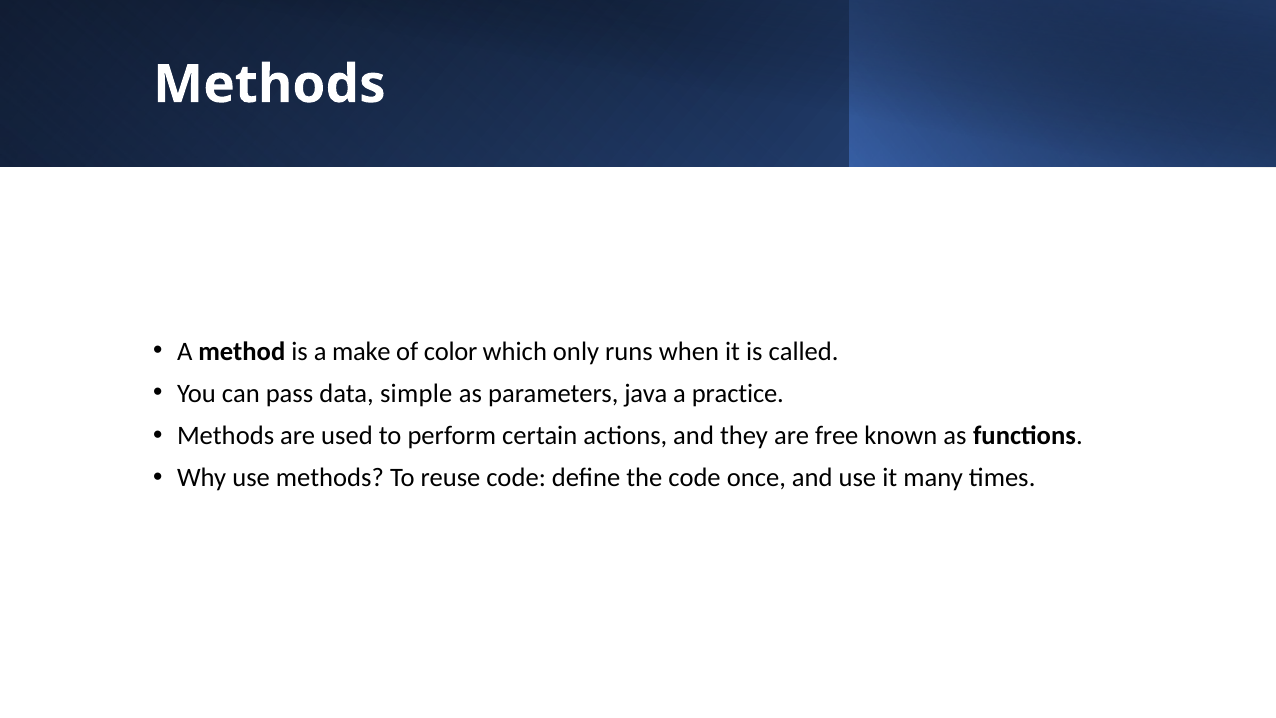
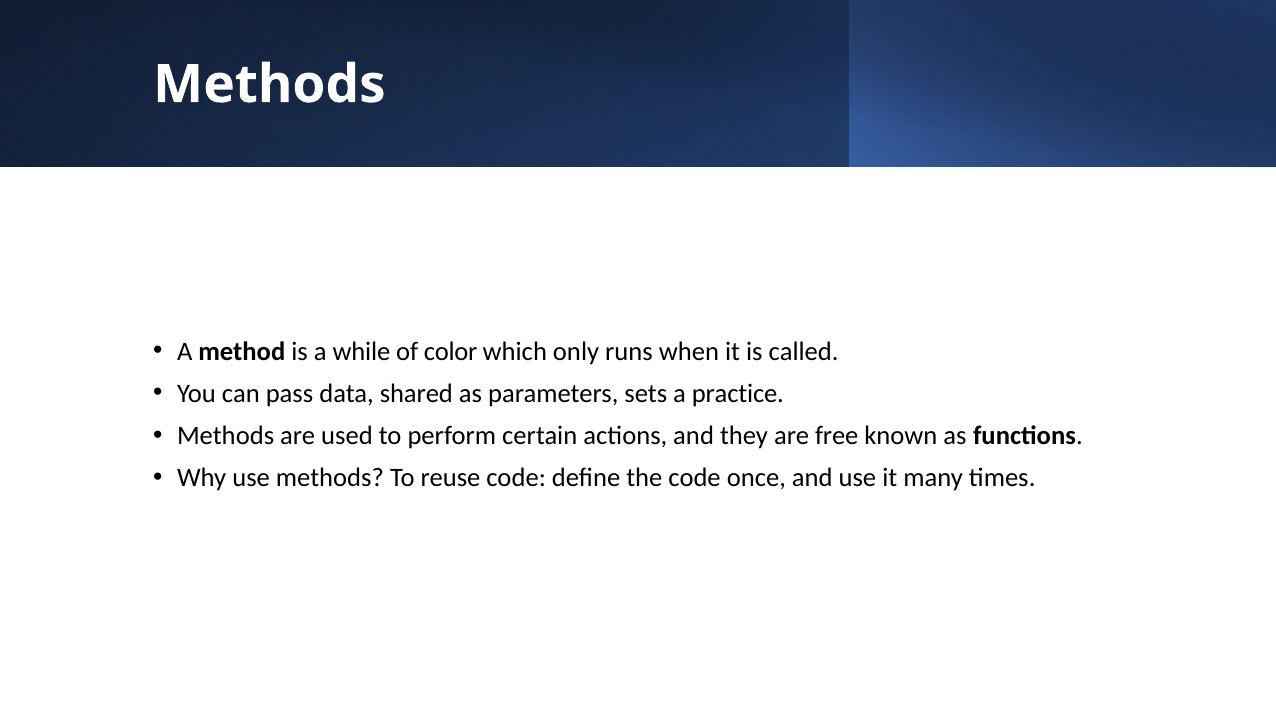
make: make -> while (361, 351)
simple: simple -> shared (416, 393)
java: java -> sets (646, 393)
